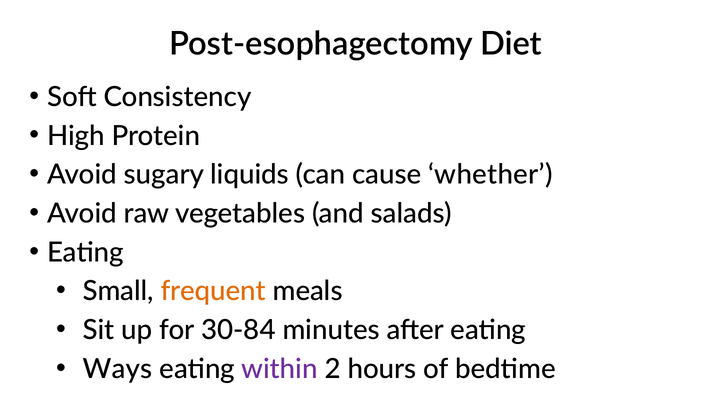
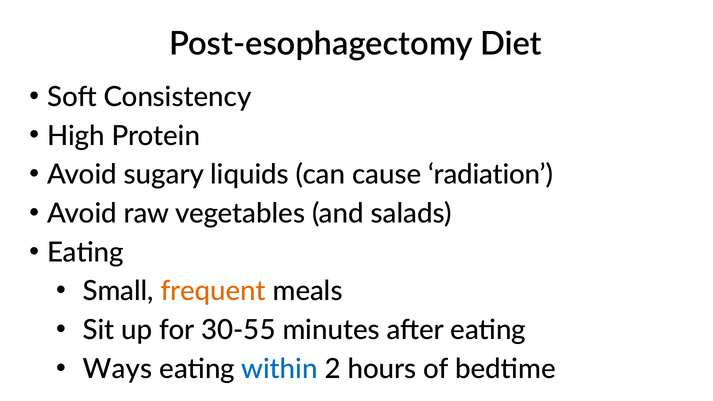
whether: whether -> radiation (491, 175)
30-84: 30-84 -> 30-55 (238, 330)
within colour: purple -> blue (280, 369)
